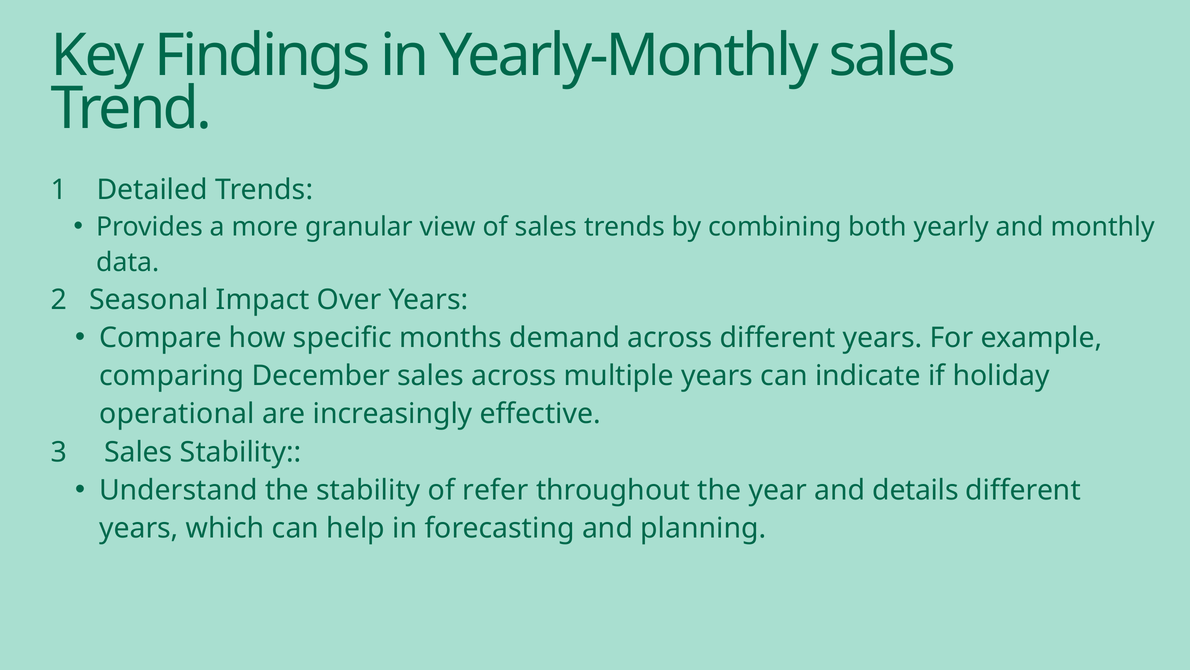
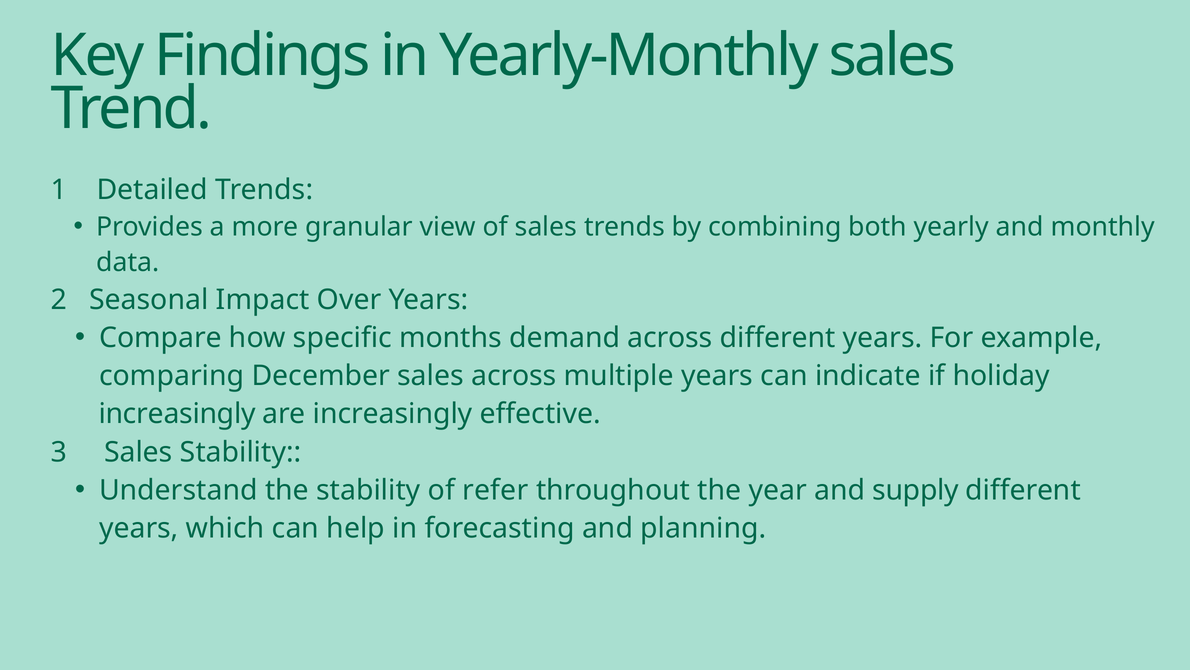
operational: operational -> increasingly (177, 414)
details: details -> supply (915, 490)
